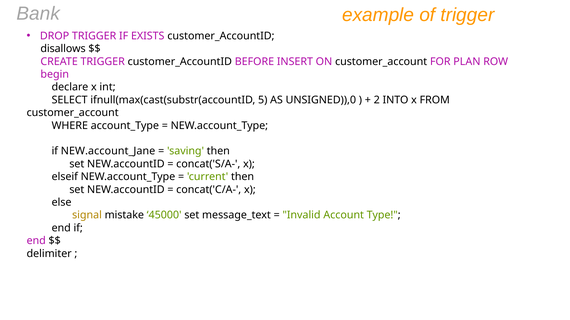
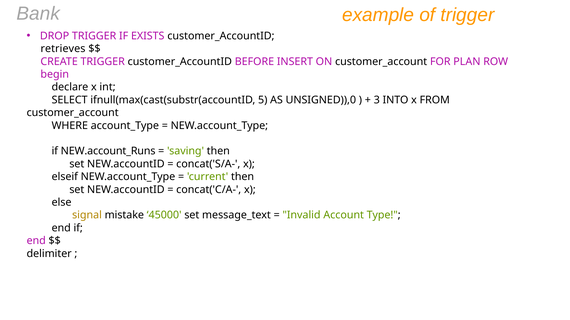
disallows: disallows -> retrieves (63, 49)
2: 2 -> 3 (377, 100)
NEW.account_Jane: NEW.account_Jane -> NEW.account_Runs (108, 151)
